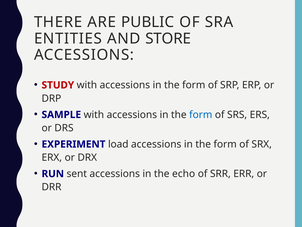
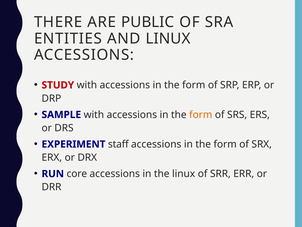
AND STORE: STORE -> LINUX (168, 39)
form colour: blue -> orange (201, 114)
load: load -> staff (118, 144)
sent: sent -> core (77, 173)
the echo: echo -> linux (184, 173)
